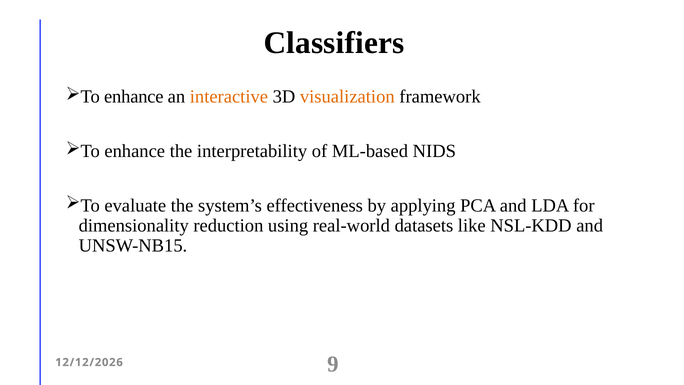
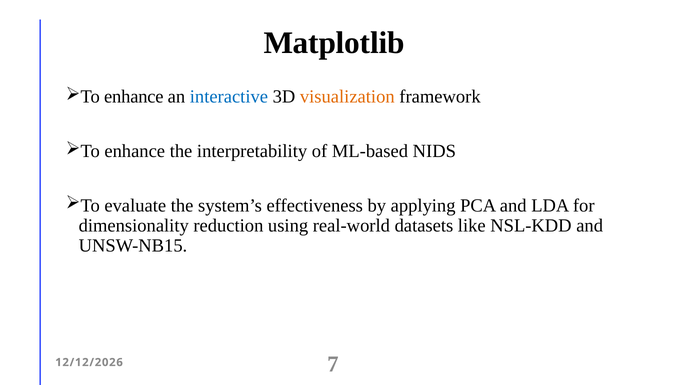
Classifiers: Classifiers -> Matplotlib (334, 43)
interactive colour: orange -> blue (229, 97)
9: 9 -> 7 (333, 364)
